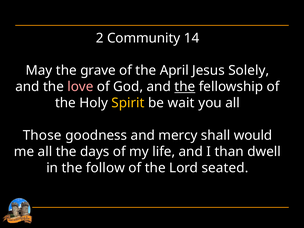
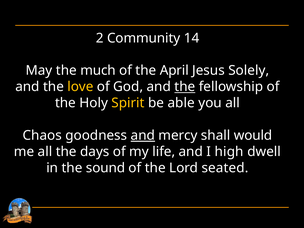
grave: grave -> much (98, 71)
love colour: pink -> yellow (80, 87)
wait: wait -> able (181, 103)
Those: Those -> Chaos (42, 135)
and underline: none -> present (143, 135)
than: than -> high (229, 152)
follow: follow -> sound (106, 168)
